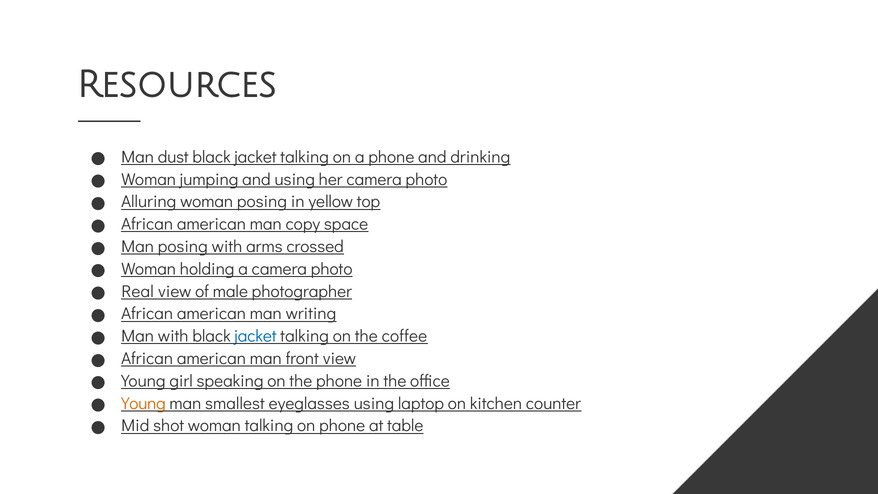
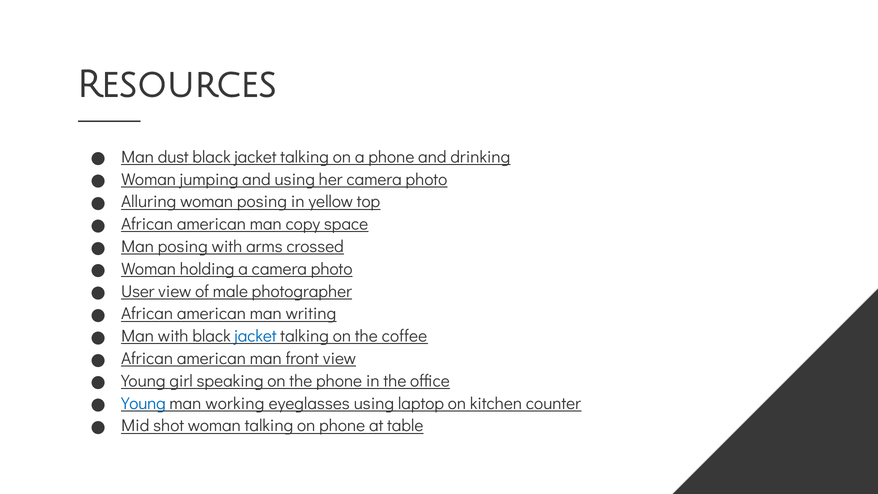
Real: Real -> User (138, 291)
Young colour: orange -> blue (143, 403)
smallest: smallest -> working (235, 403)
